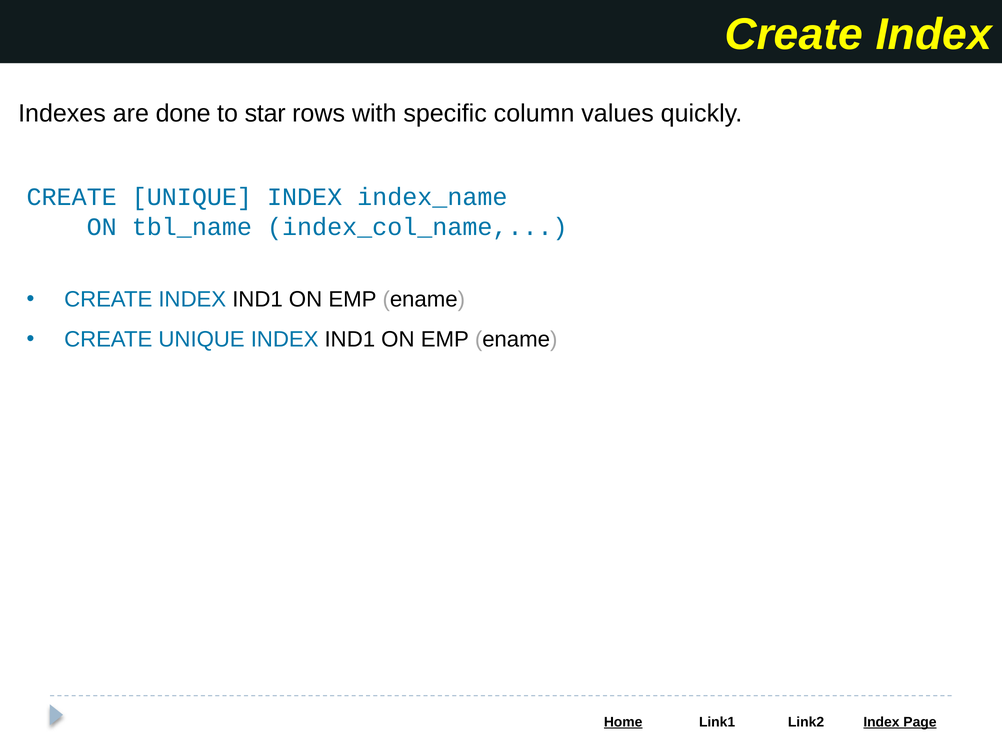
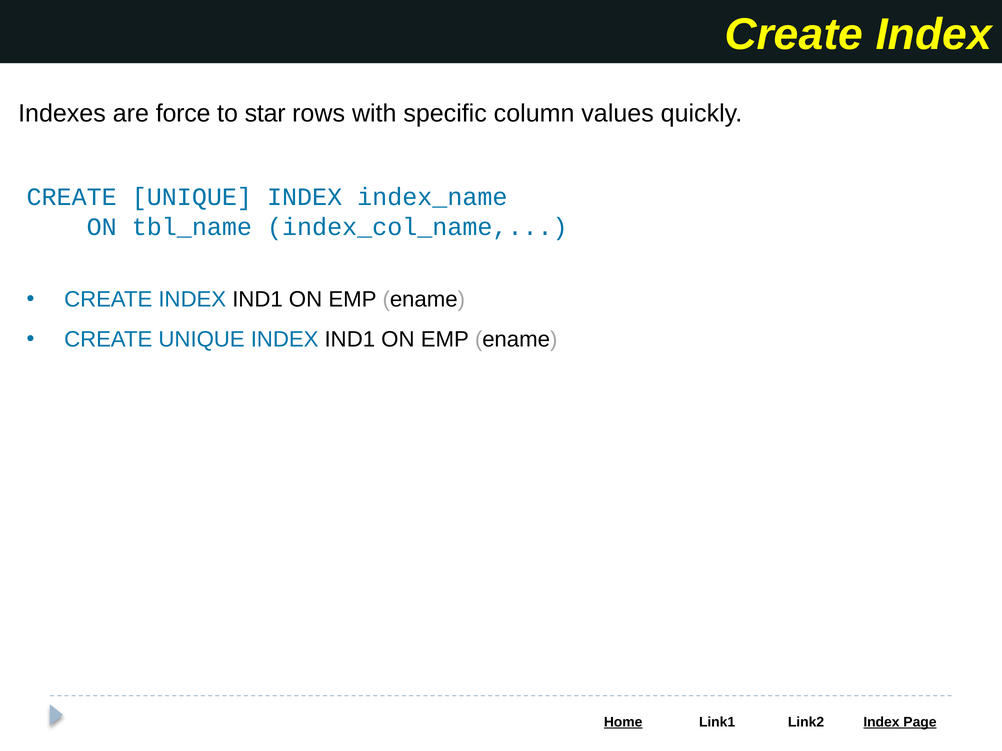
done: done -> force (183, 114)
